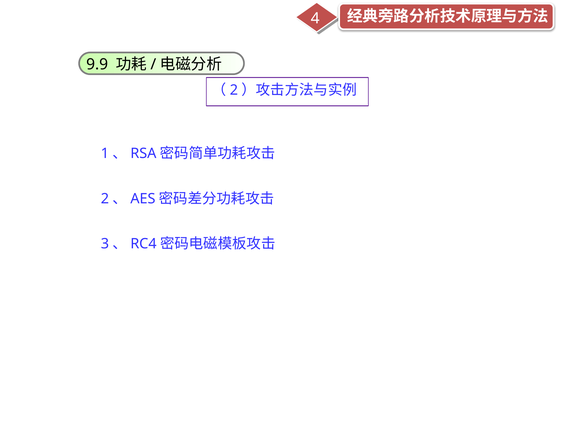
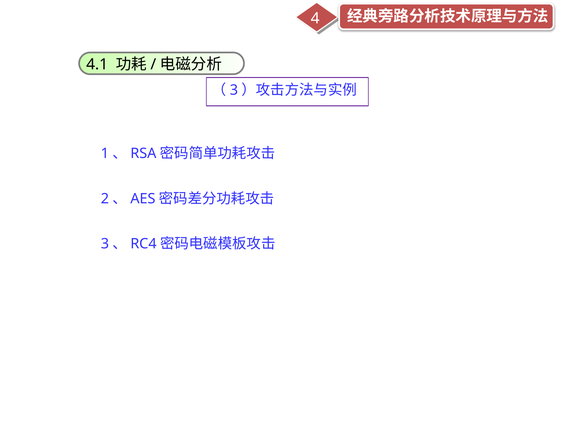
9.9: 9.9 -> 4.1 (97, 64)
2: 2 -> 3 (234, 90)
